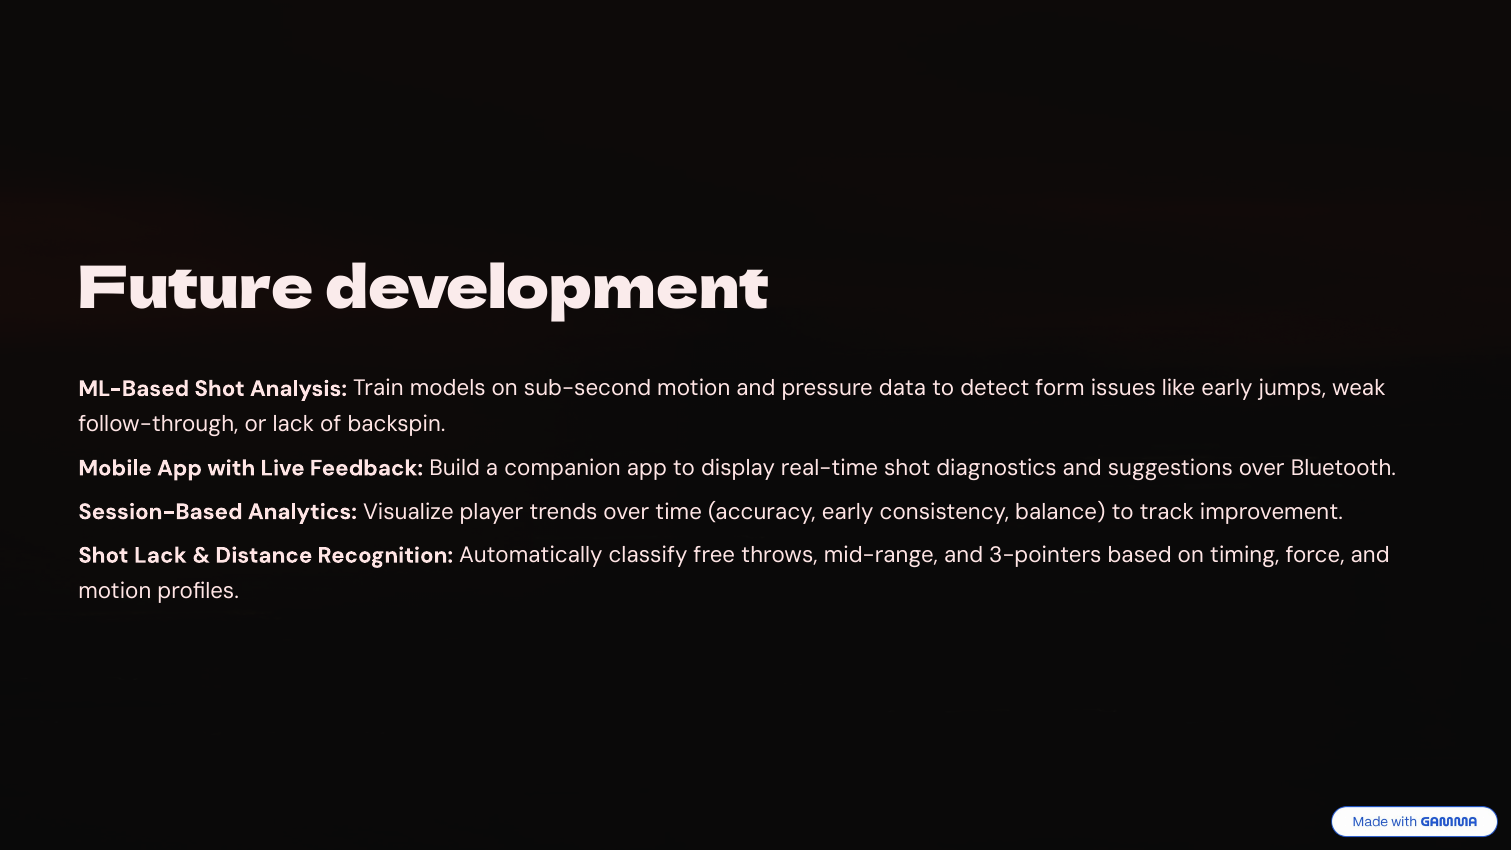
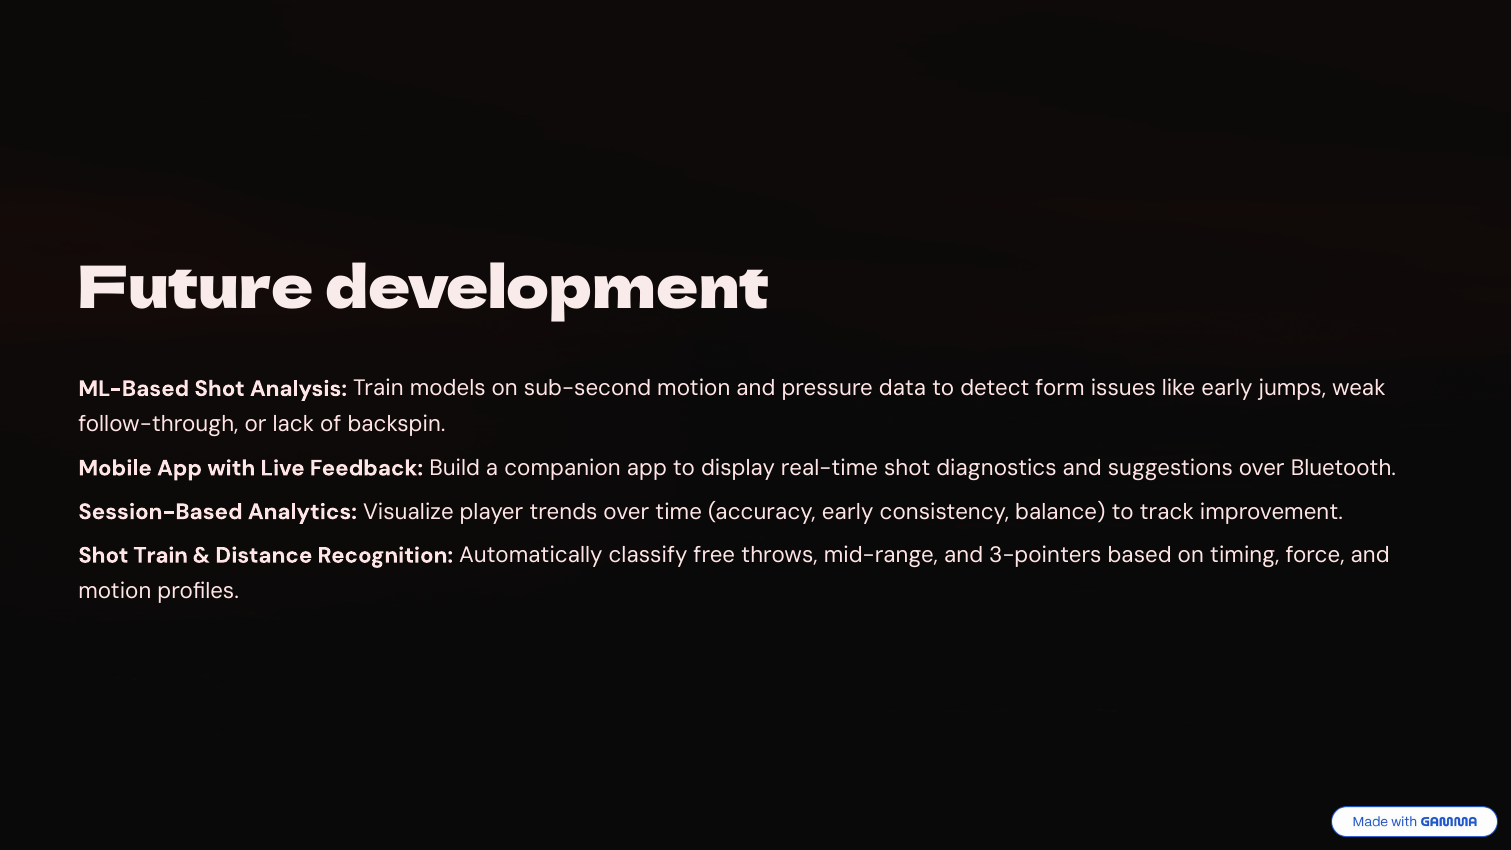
Shot Lack: Lack -> Train (161, 555)
